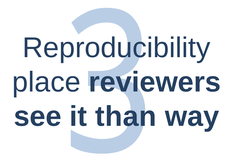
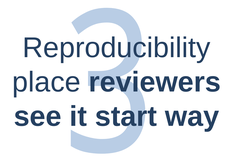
than: than -> start (126, 117)
